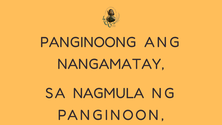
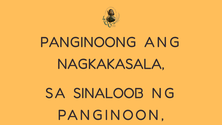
NANGAMATAY: NANGAMATAY -> NAGKAKASALA (111, 64)
NAGMULA: NAGMULA -> SINALOOB (108, 93)
